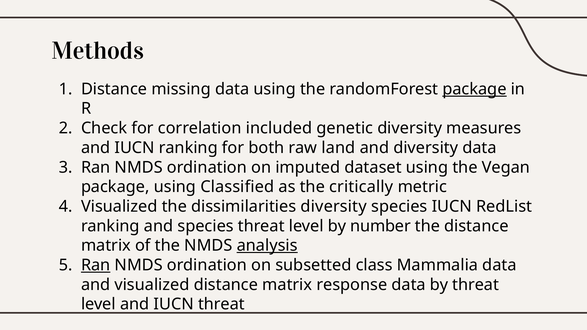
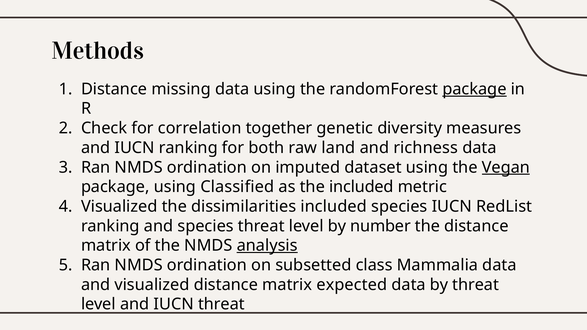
included: included -> together (279, 128)
and diversity: diversity -> richness (426, 148)
Vegan underline: none -> present (506, 167)
the critically: critically -> included (361, 187)
dissimilarities diversity: diversity -> included (334, 207)
Ran underline: present -> none (96, 265)
response: response -> expected (352, 285)
